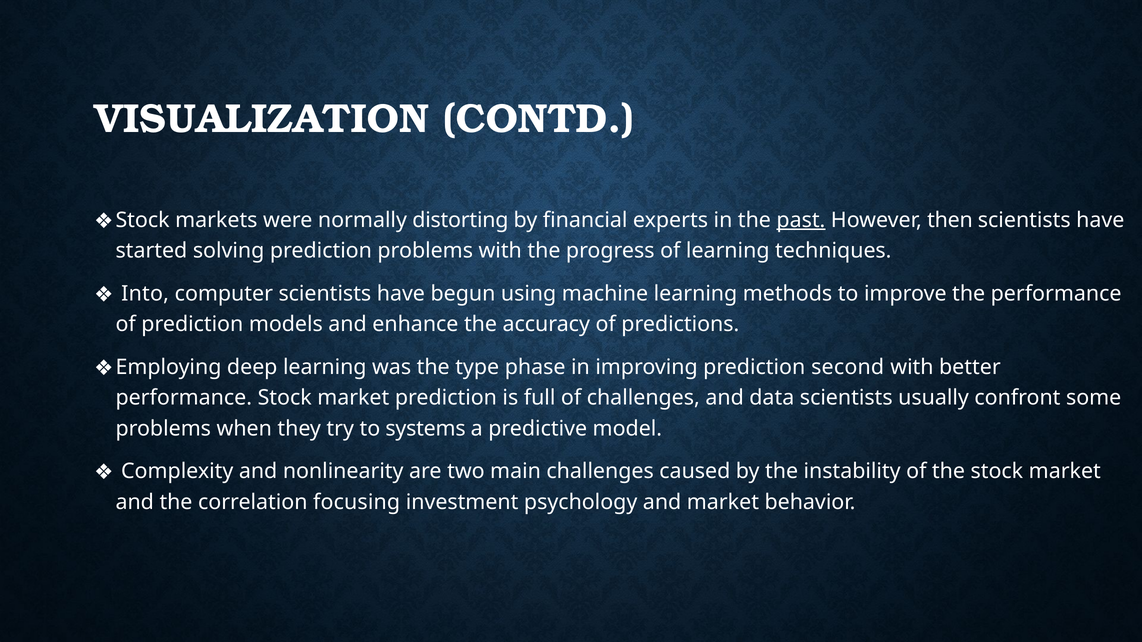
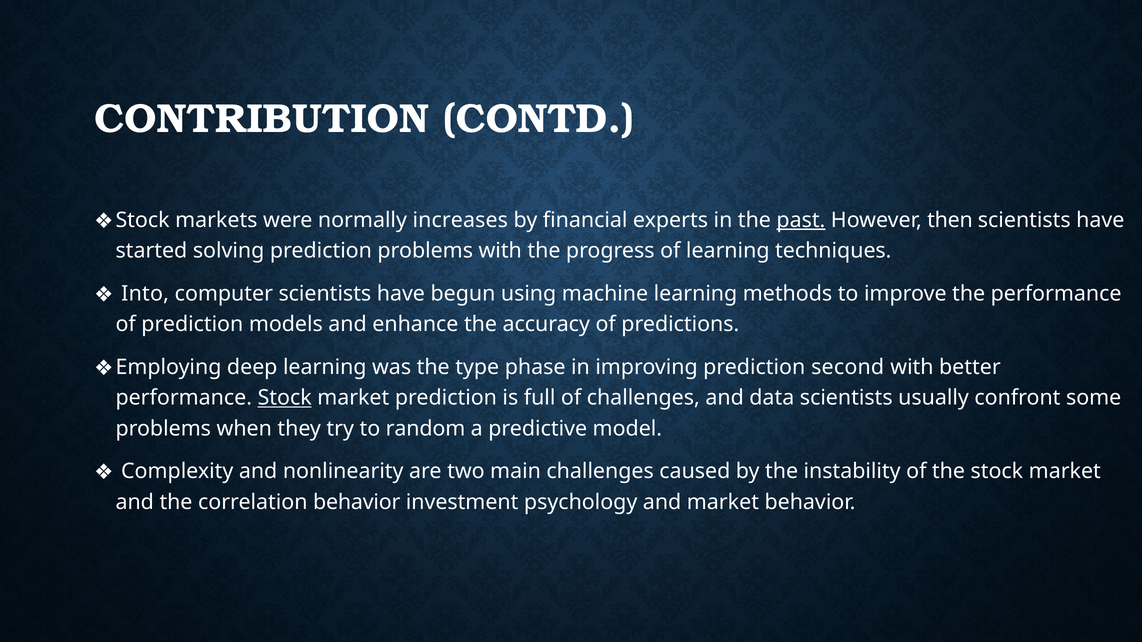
VISUALIZATION: VISUALIZATION -> CONTRIBUTION (262, 119)
distorting: distorting -> increases (460, 220)
Stock underline: none -> present (285, 398)
systems: systems -> random (426, 429)
correlation focusing: focusing -> behavior (357, 502)
